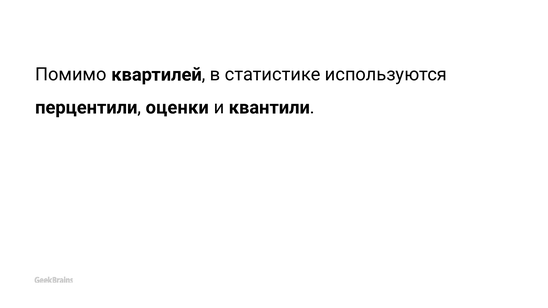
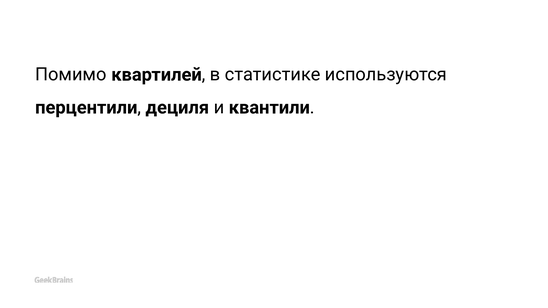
оценки: оценки -> дециля (177, 108)
